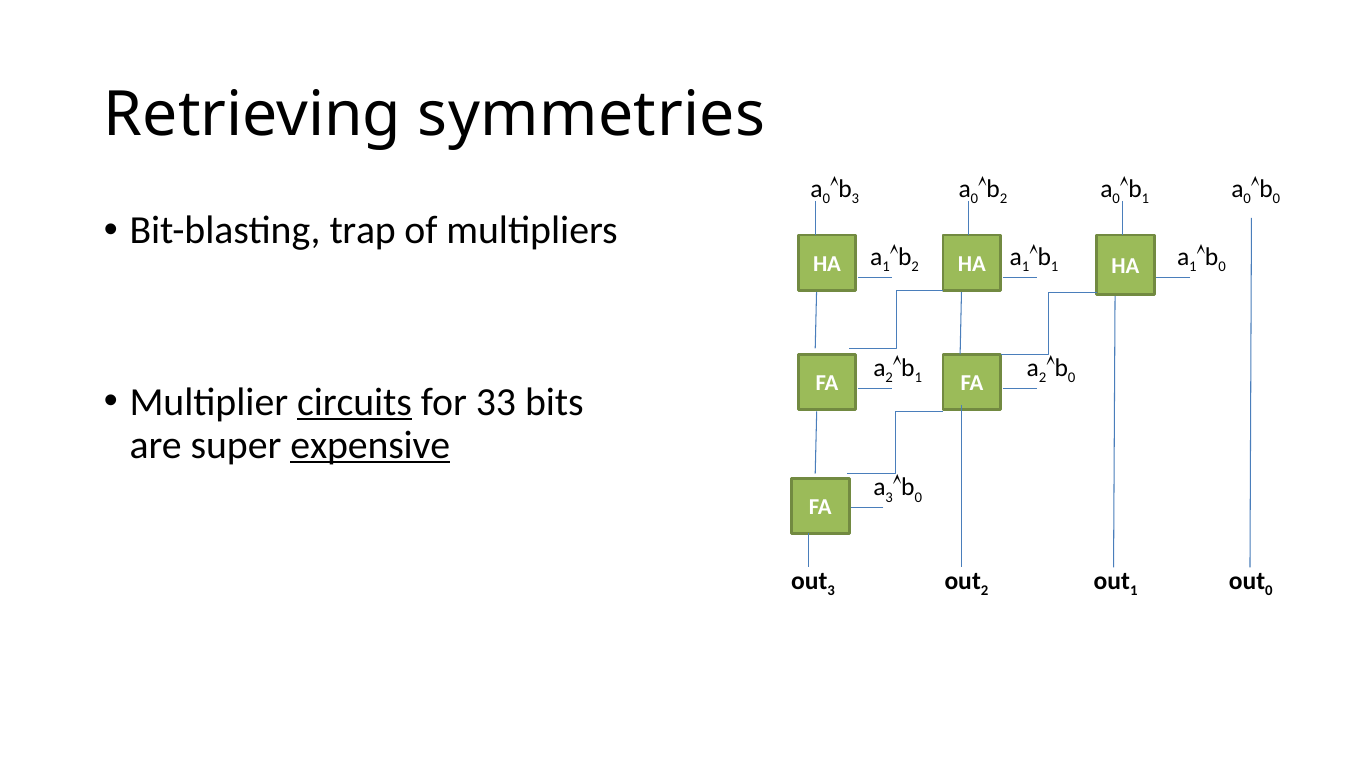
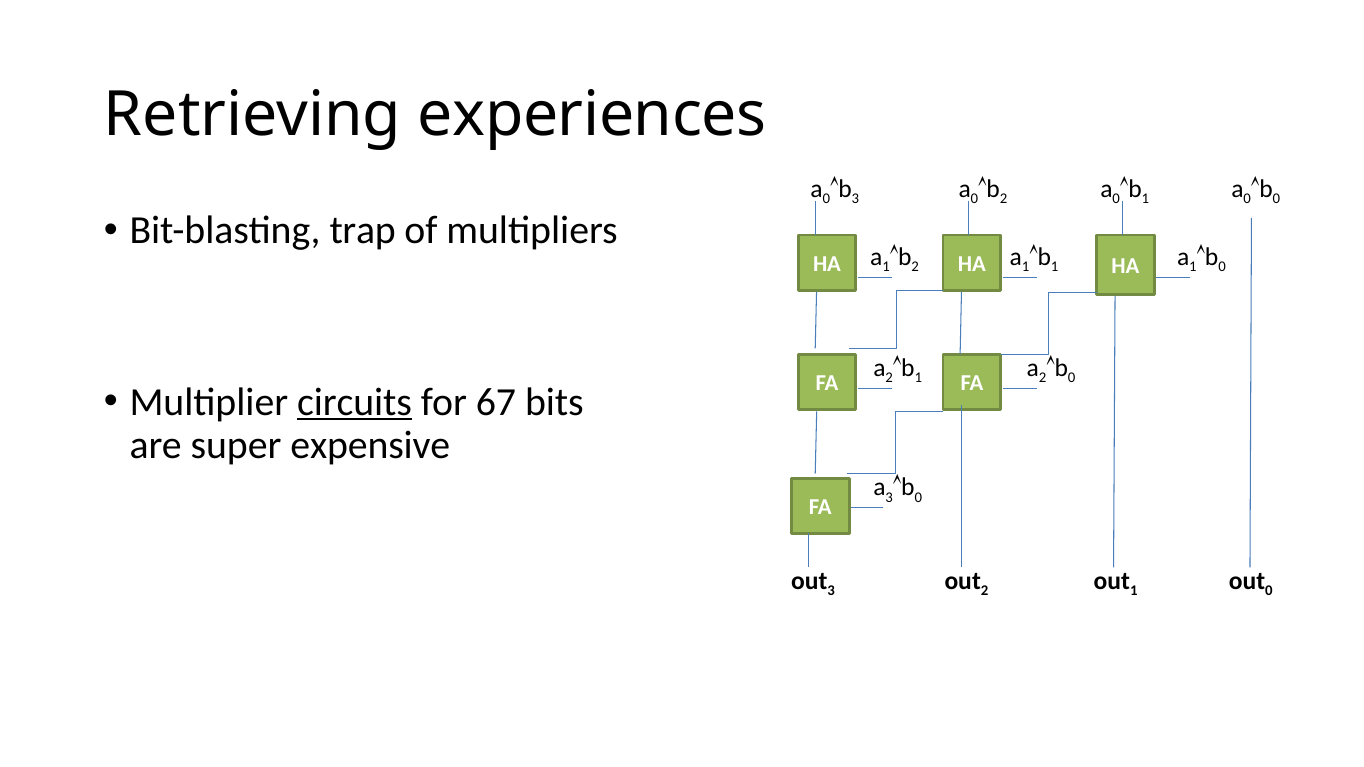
symmetries: symmetries -> experiences (592, 115)
33: 33 -> 67 (496, 402)
expensive underline: present -> none (370, 445)
